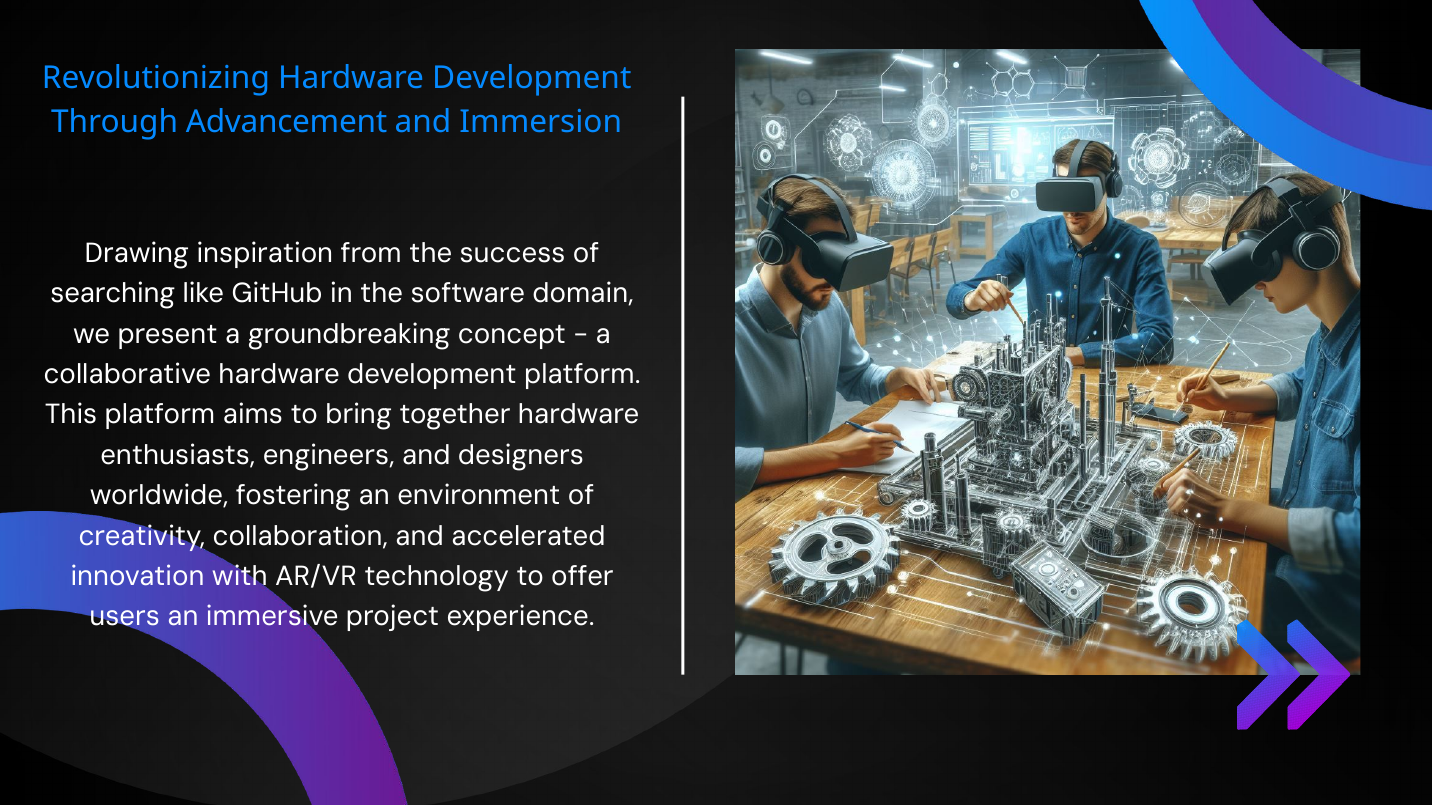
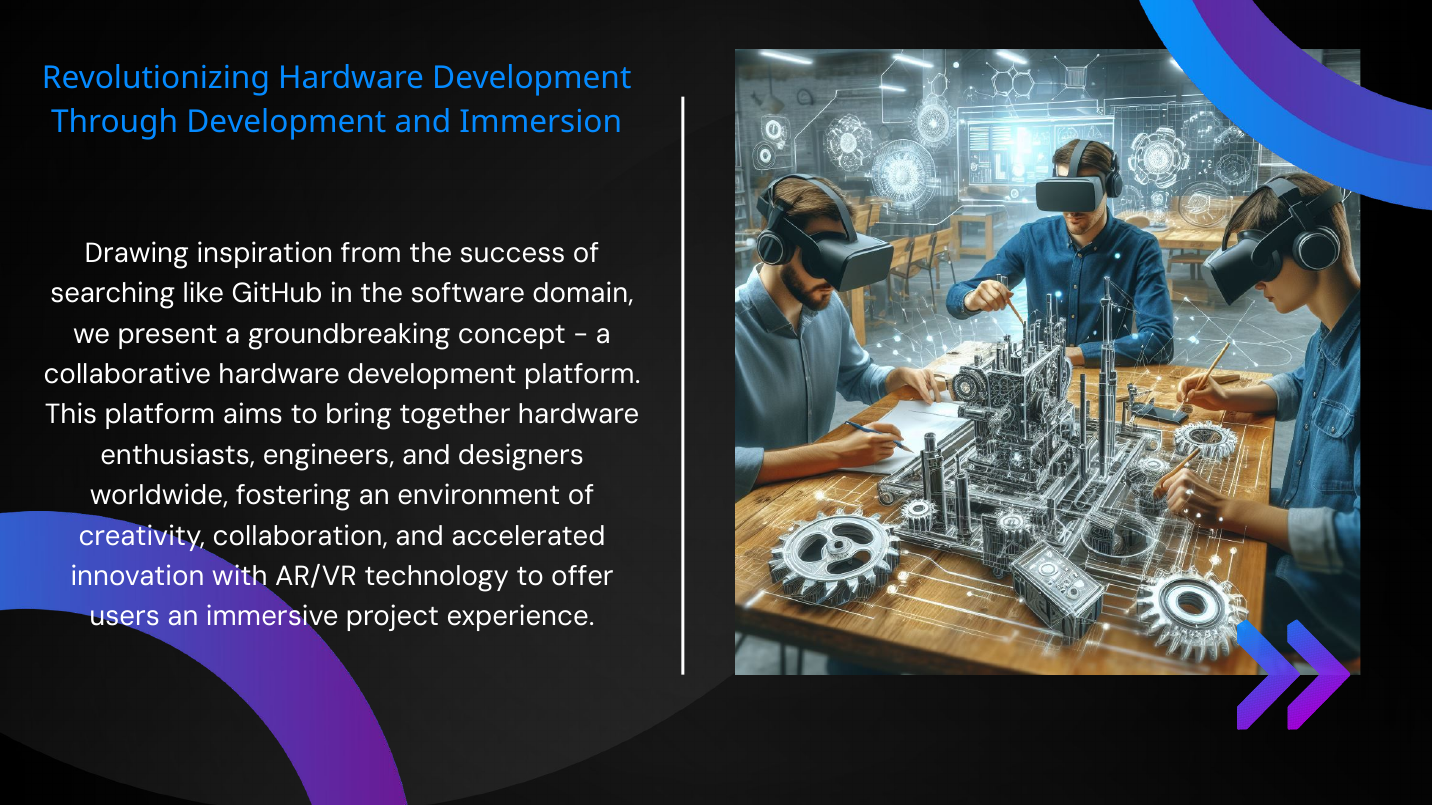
Through Advancement: Advancement -> Development (286, 122)
